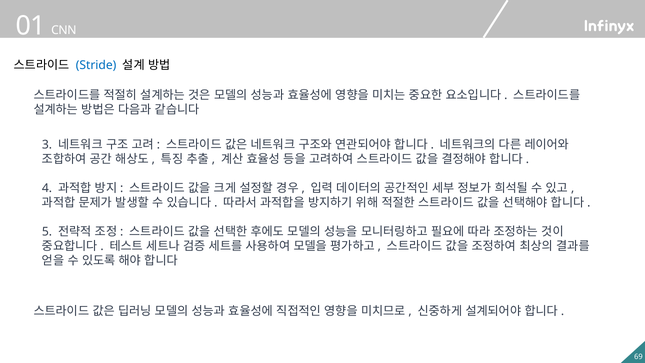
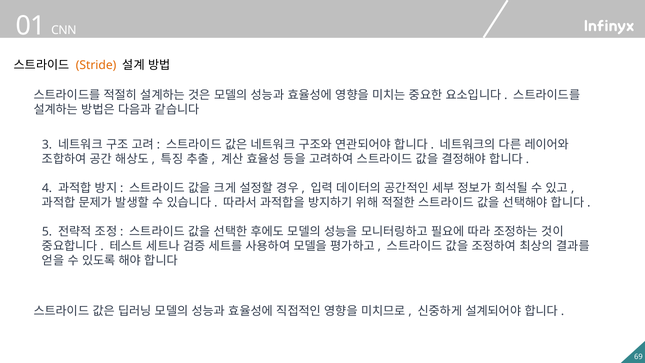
Stride colour: blue -> orange (96, 65)
